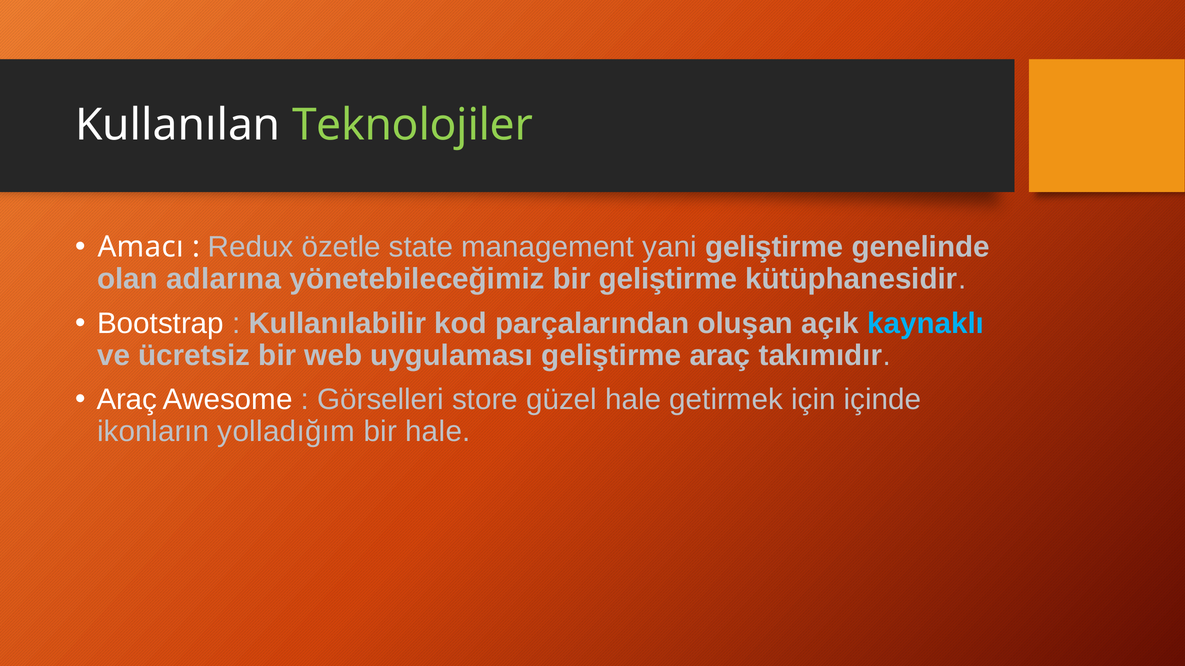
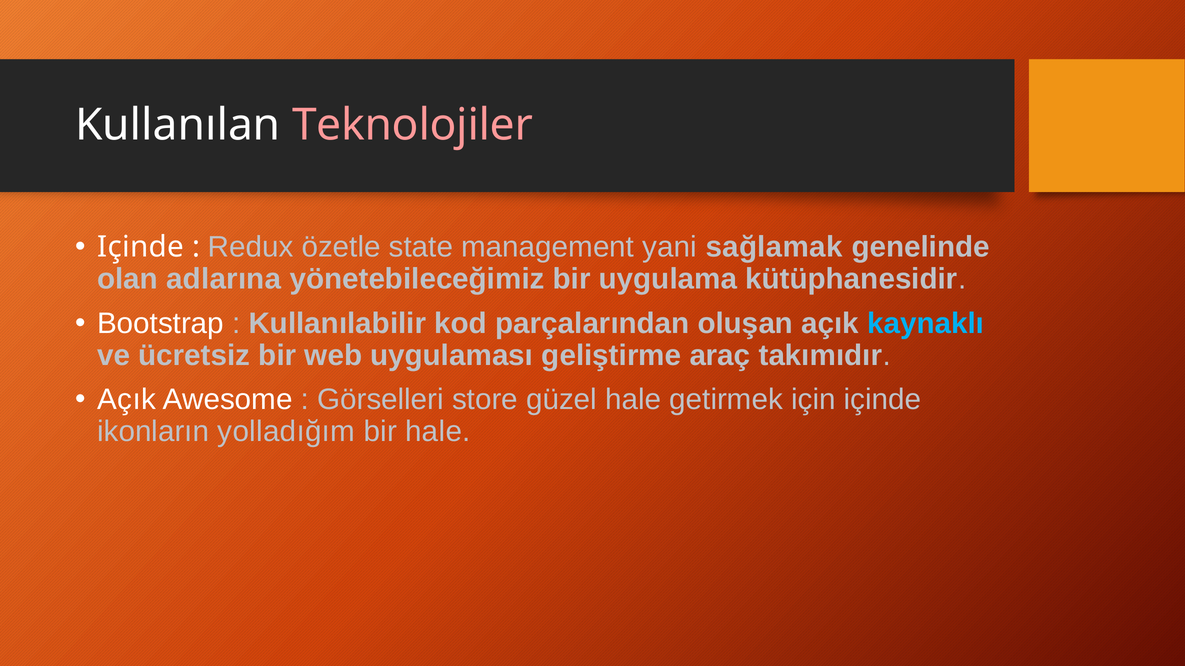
Teknolojiler colour: light green -> pink (413, 125)
Amacı: Amacı -> Içinde (141, 247)
yani geliştirme: geliştirme -> sağlamak (774, 247)
bir geliştirme: geliştirme -> uygulama (668, 279)
Araç: Araç -> Açık (127, 400)
